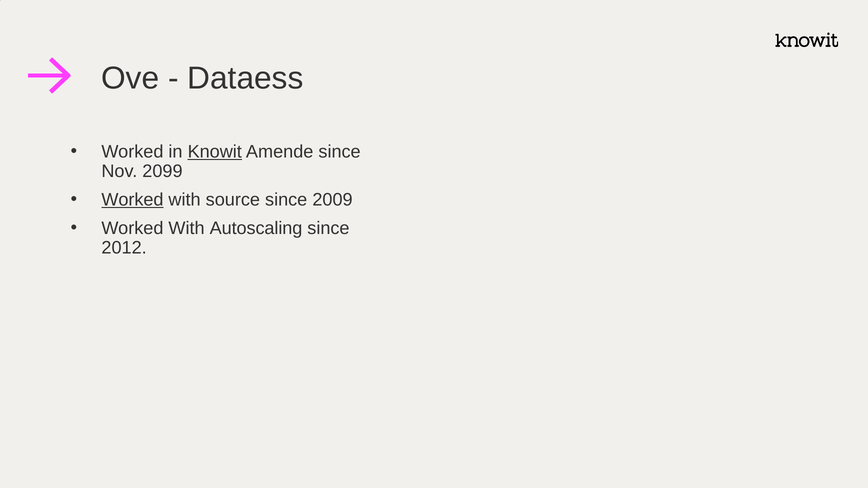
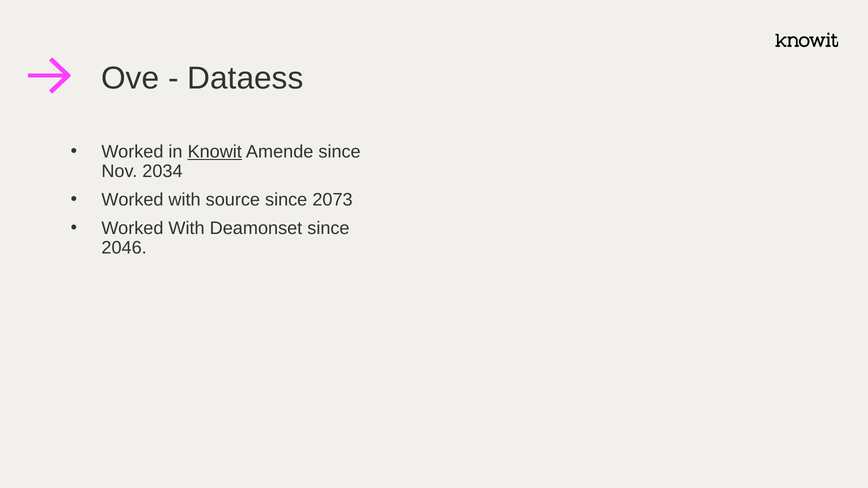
2099: 2099 -> 2034 (162, 171)
Worked underline: present -> none (132, 200)
2009: 2009 -> 2073 (333, 200)
Autoscaling: Autoscaling -> Deamonset (256, 228)
2012: 2012 -> 2046 (124, 248)
